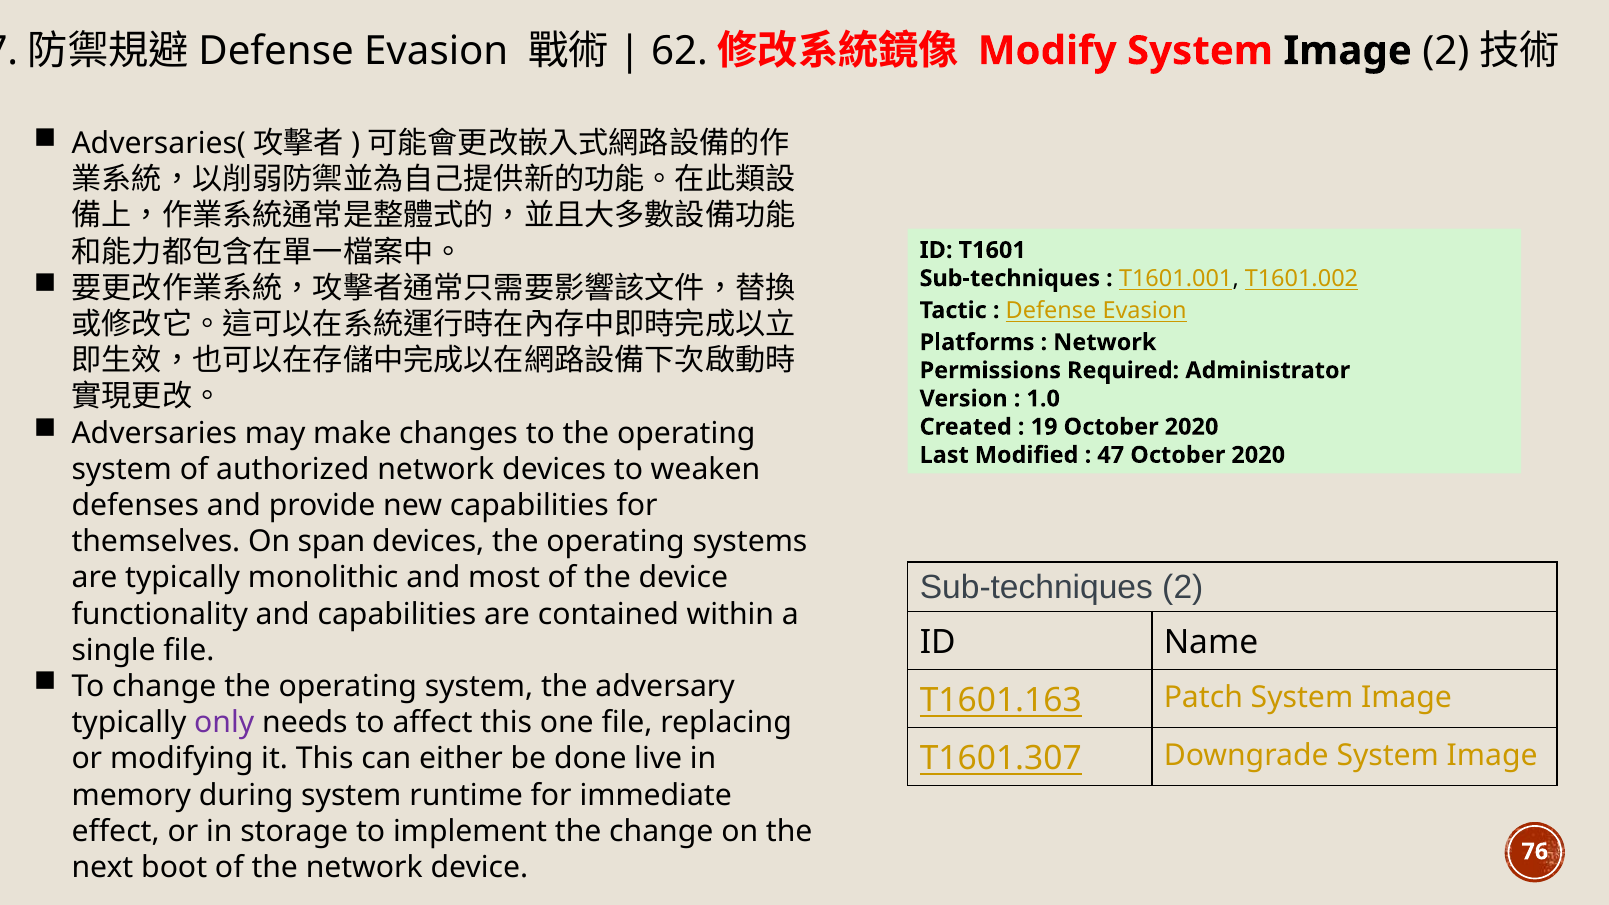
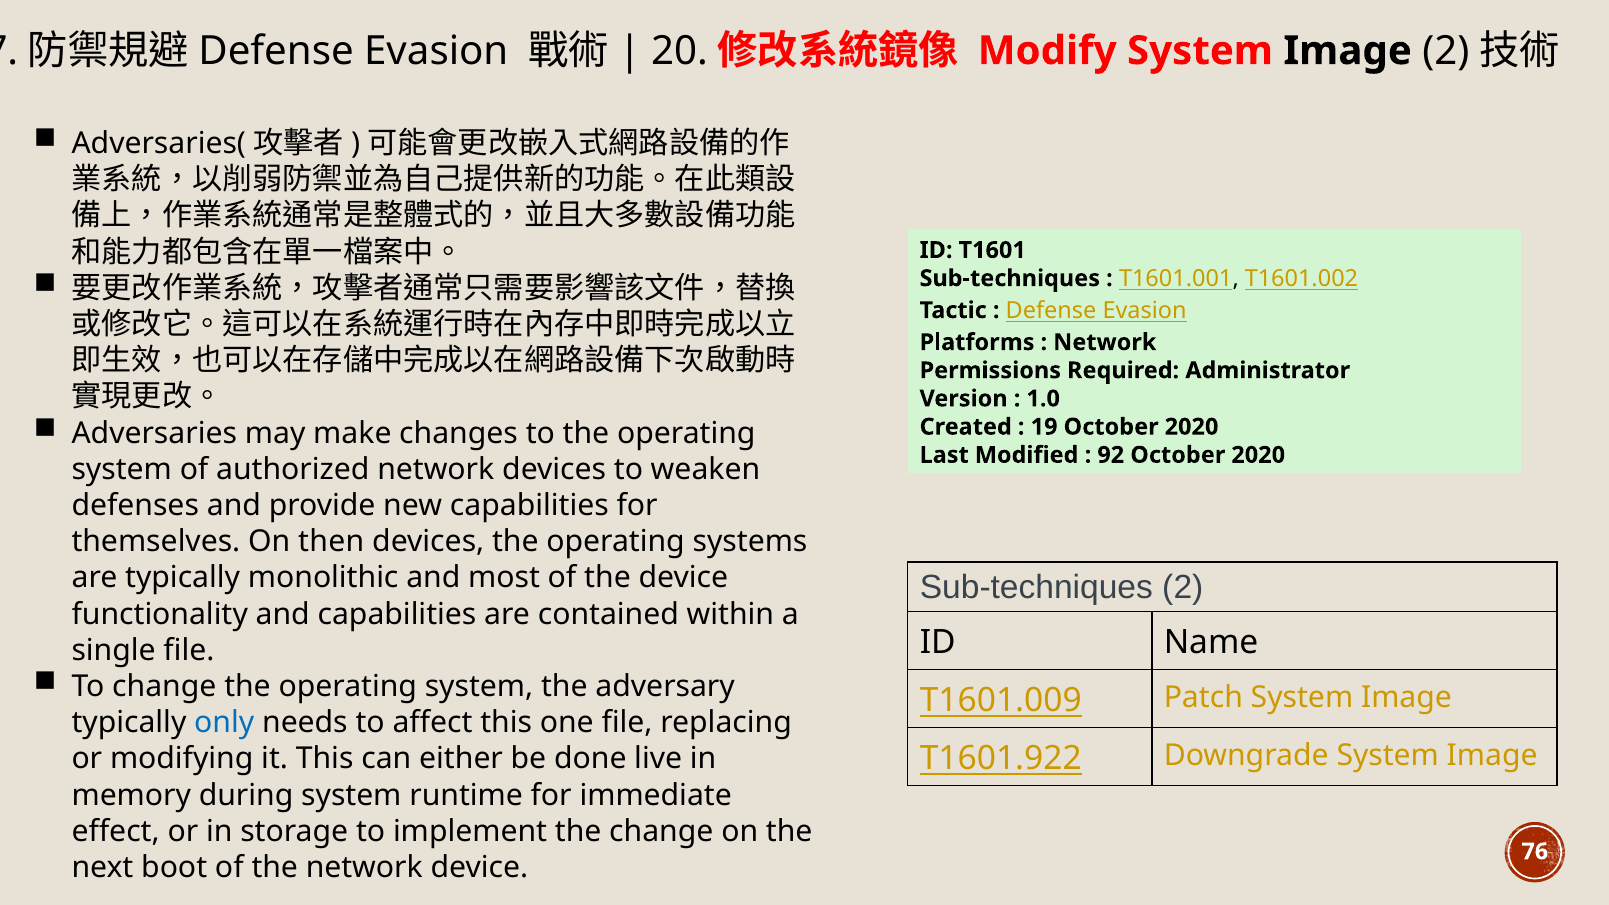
62: 62 -> 20 (680, 51)
47: 47 -> 92 (1111, 455)
span: span -> then (331, 542)
T1601.163: T1601.163 -> T1601.009 (1001, 701)
only colour: purple -> blue (224, 723)
T1601.307: T1601.307 -> T1601.922 (1001, 759)
